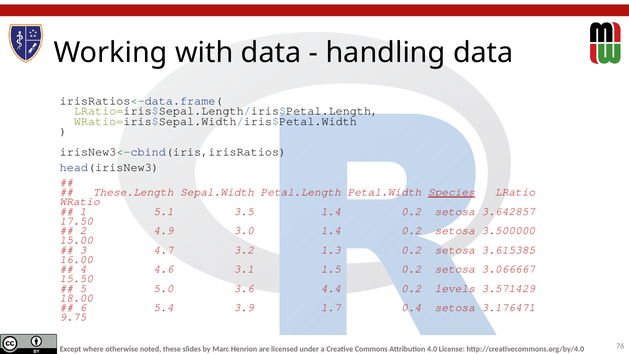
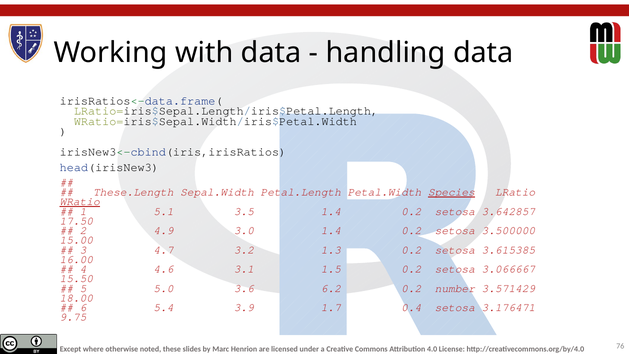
WRatio underline: none -> present (80, 202)
4.4: 4.4 -> 6.2 (331, 288)
levels: levels -> number (455, 288)
